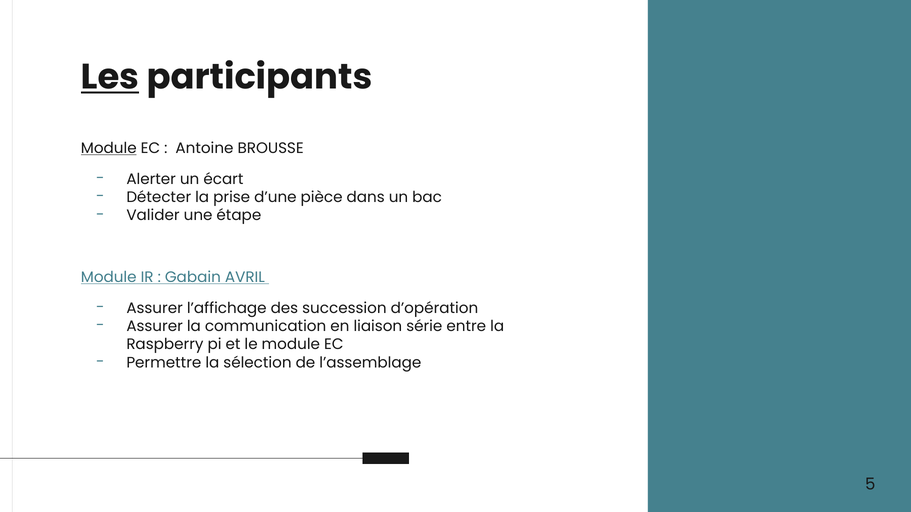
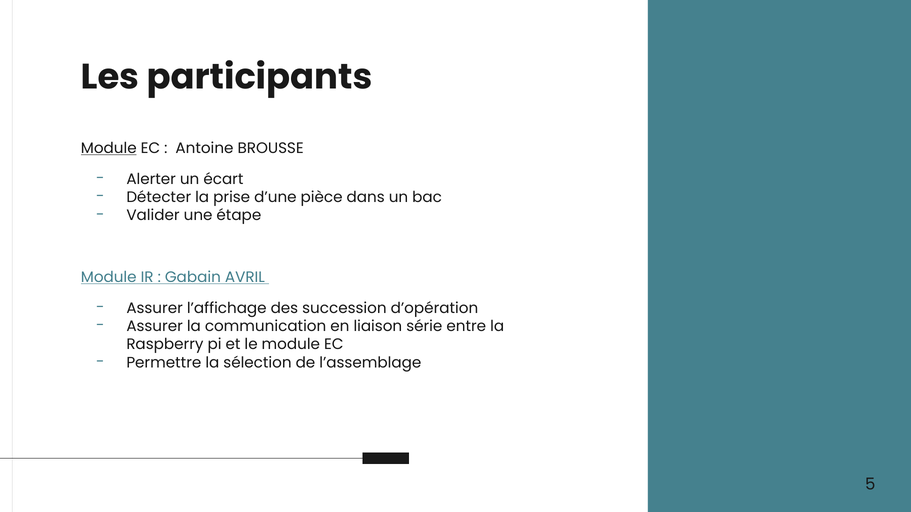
Les underline: present -> none (110, 77)
